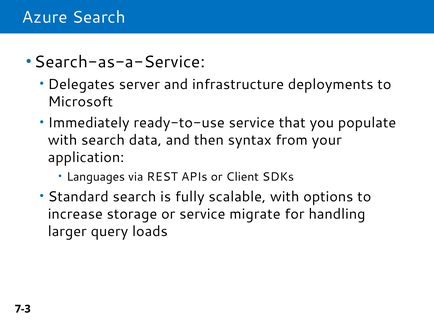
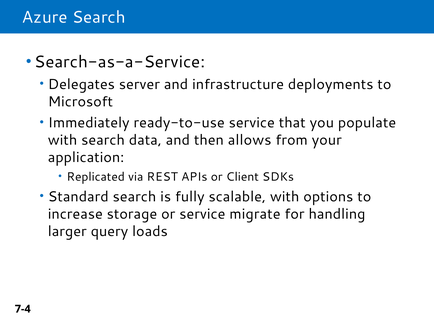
syntax: syntax -> allows (250, 140)
Languages: Languages -> Replicated (96, 177)
7-3: 7-3 -> 7-4 (23, 308)
